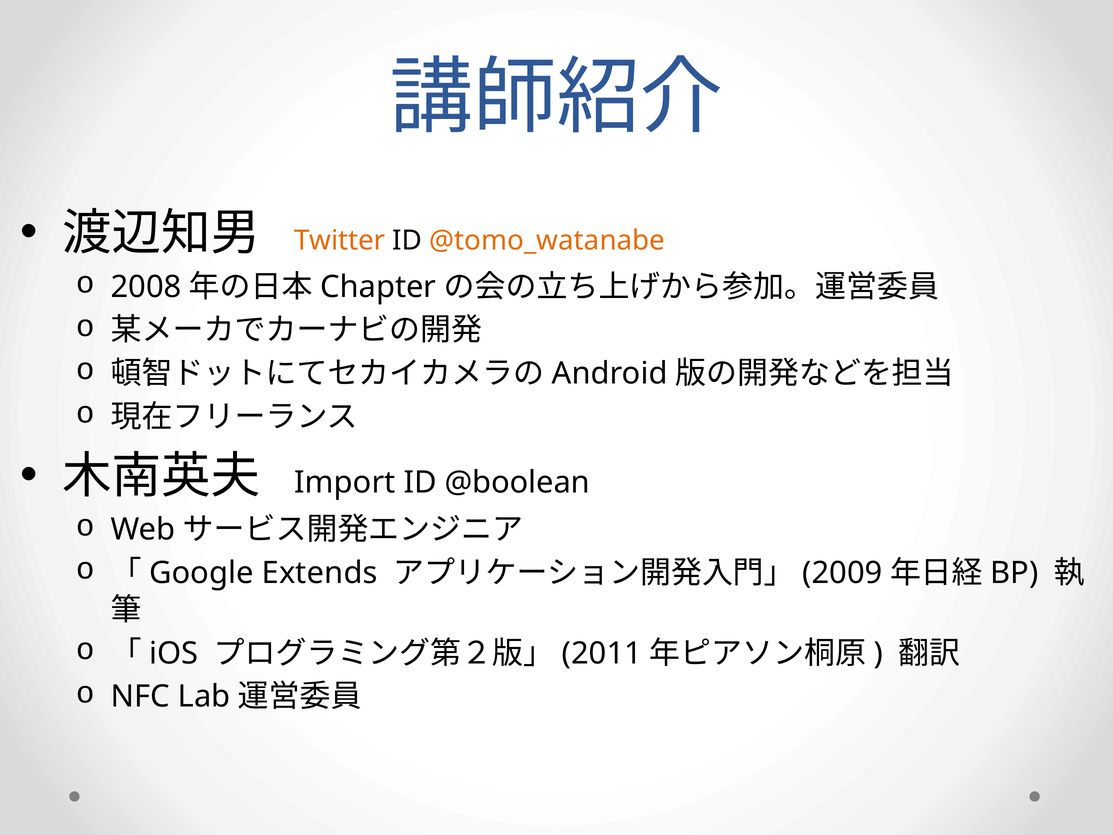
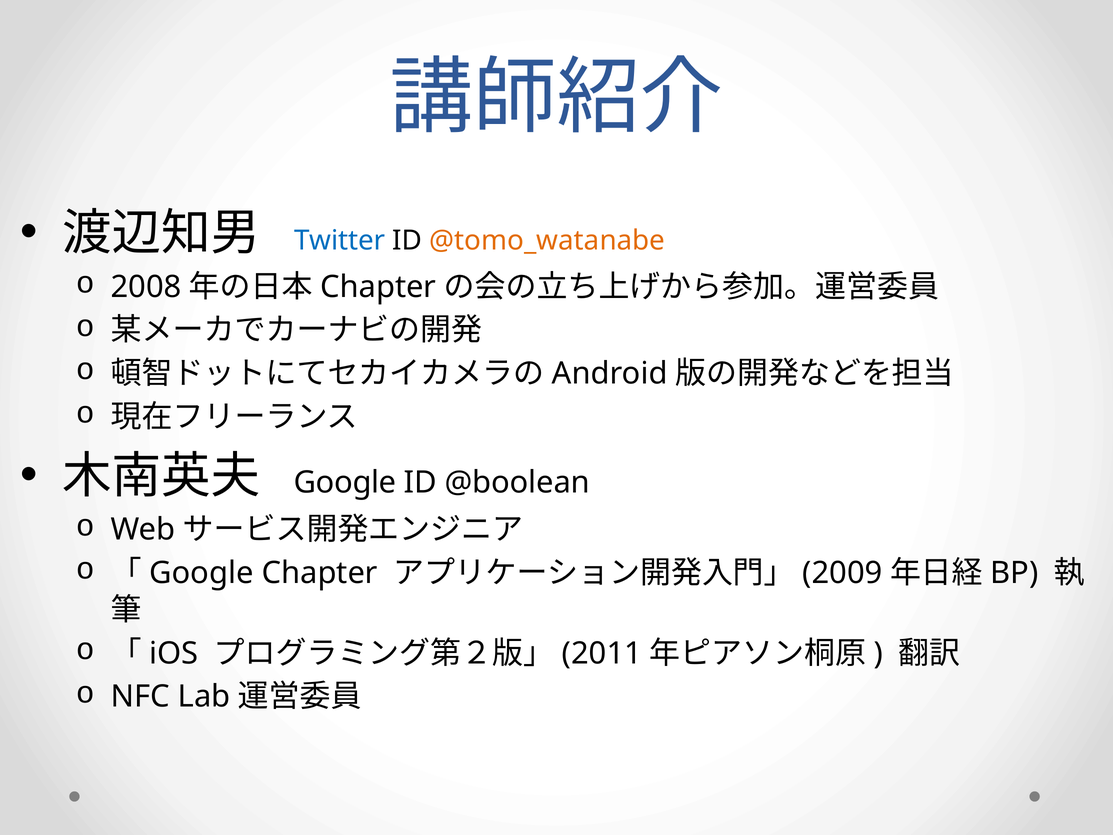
Twitter colour: orange -> blue (340, 241)
Import: Import -> Google (345, 482)
Extends: Extends -> Chapter (320, 573)
